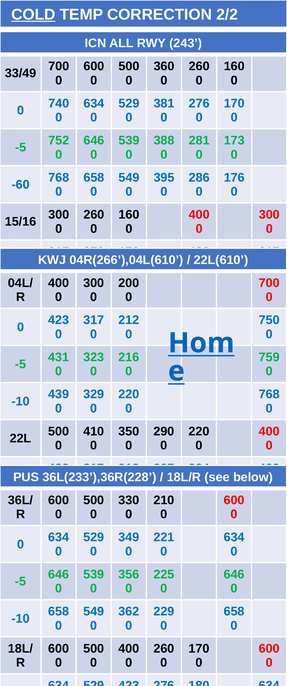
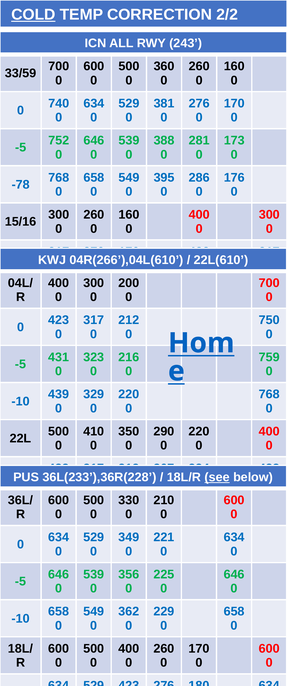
33/49: 33/49 -> 33/59 (21, 73)
-60: -60 -> -78 (21, 185)
see underline: none -> present (217, 478)
